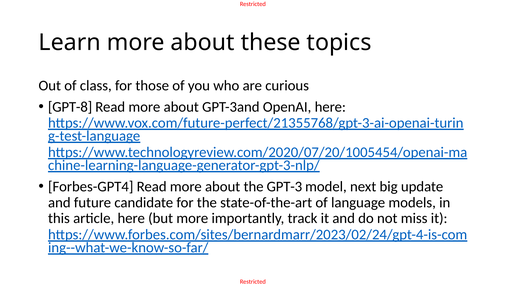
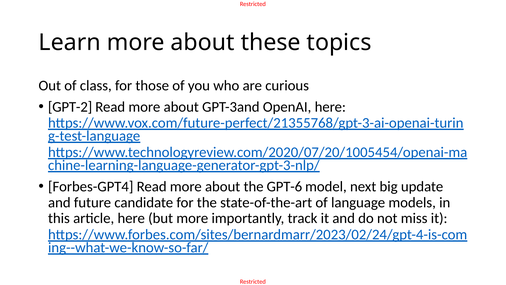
GPT-8: GPT-8 -> GPT-2 (70, 107)
GPT-3: GPT-3 -> GPT-6 (284, 186)
